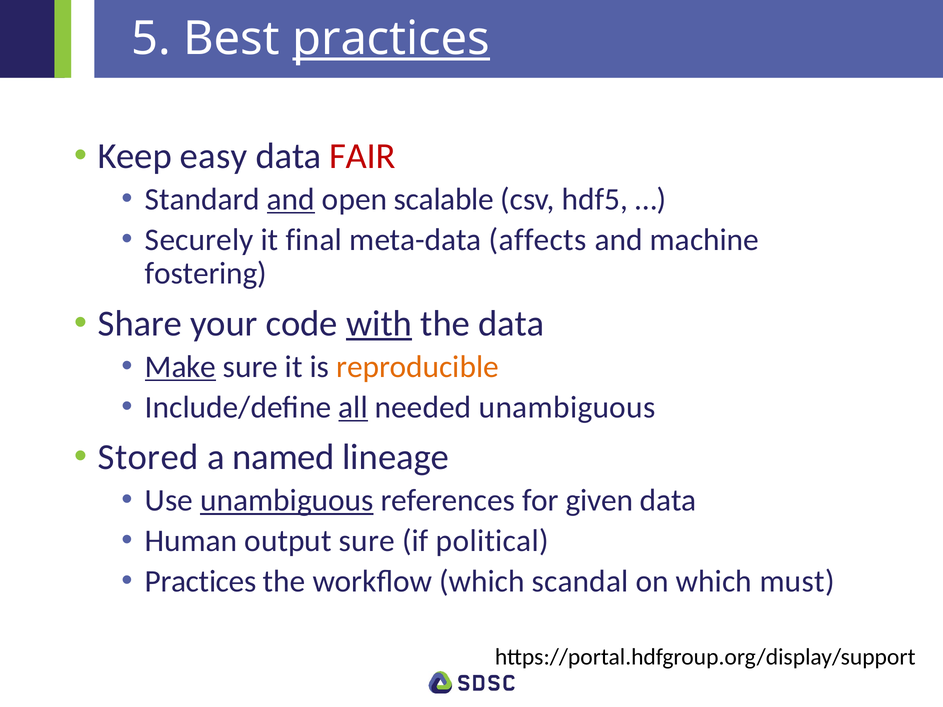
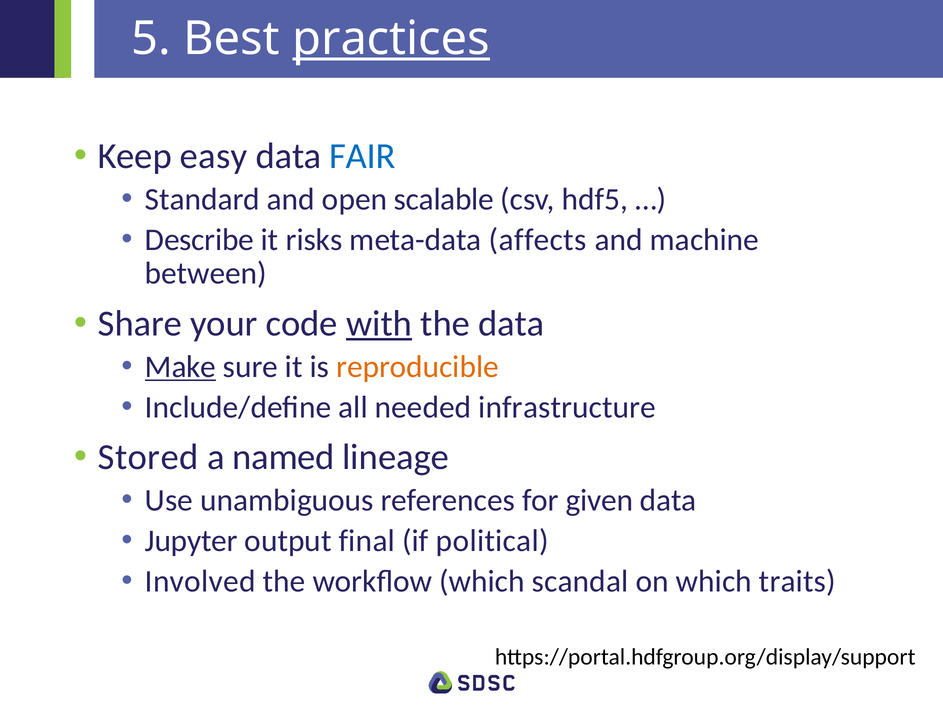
FAIR colour: red -> blue (362, 156)
and underline: present -> none (291, 199)
Securely: Securely -> Describe (199, 240)
final: final -> risks (314, 240)
fostering: fostering -> between (206, 274)
all underline: present -> none (353, 407)
needed unambiguous: unambiguous -> infrastructure (567, 407)
unambiguous underline: present -> none (287, 501)
Human: Human -> Jupyter (191, 541)
output sure: sure -> final (367, 541)
Practices: Practices -> Involved (200, 581)
must: must -> traits (797, 581)
